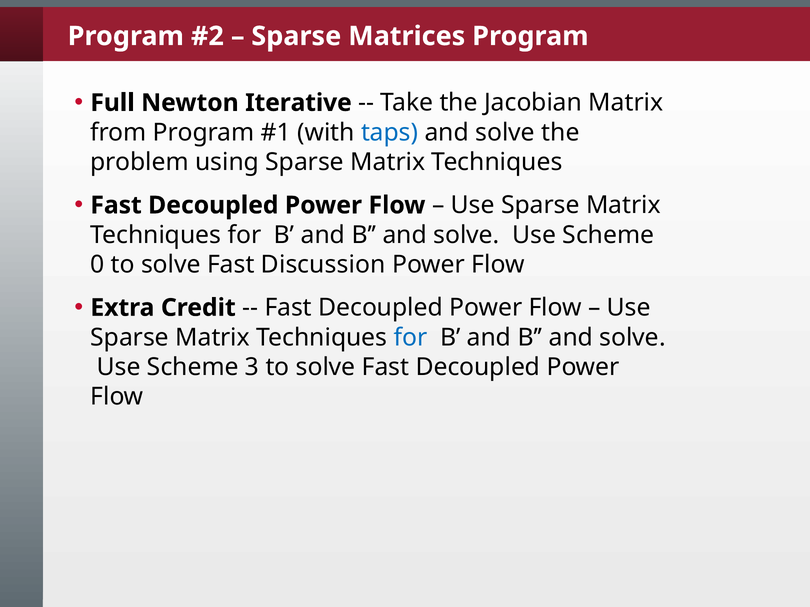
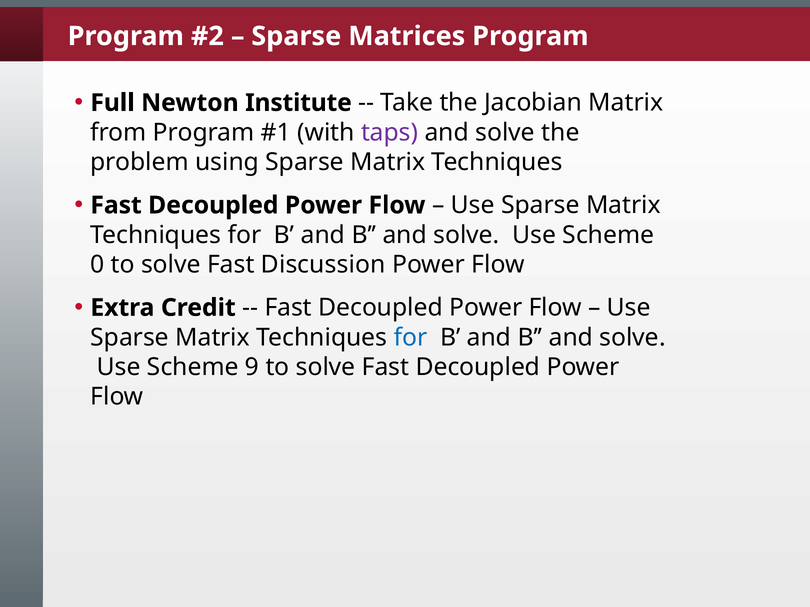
Iterative: Iterative -> Institute (298, 103)
taps colour: blue -> purple (390, 133)
3: 3 -> 9 (252, 367)
